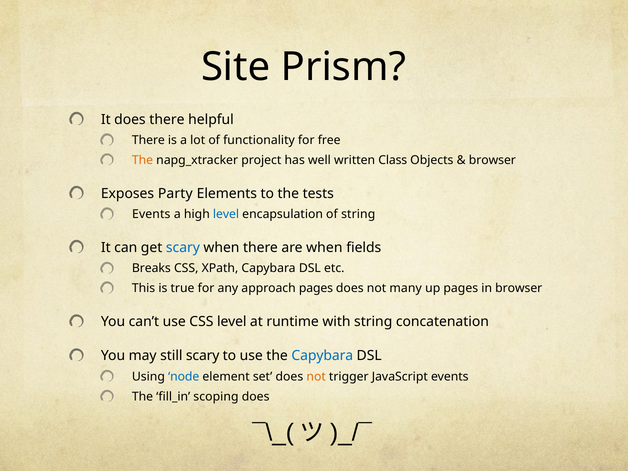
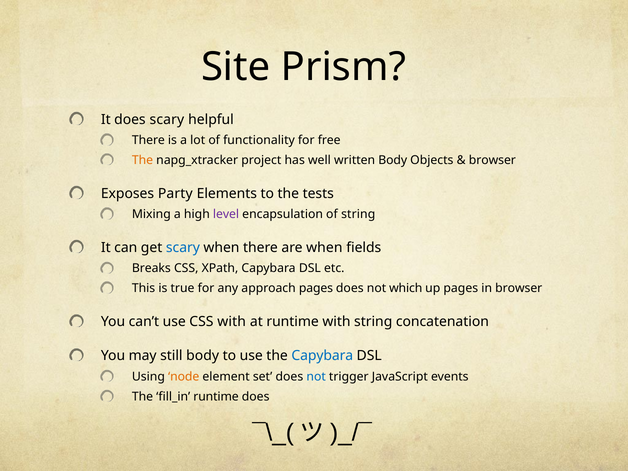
does there: there -> scary (167, 120)
written Class: Class -> Body (393, 160)
Events: Events -> Mixing (151, 214)
level colour: blue -> purple (226, 214)
many: many -> which (406, 288)
CSS level: level -> with (232, 322)
still scary: scary -> body (203, 356)
node colour: blue -> orange (184, 377)
not colour: orange -> blue (316, 377)
fill_in scoping: scoping -> runtime (216, 397)
